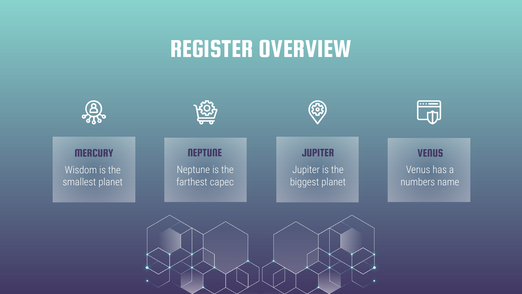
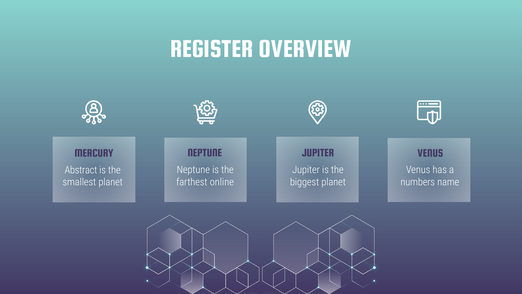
Wisdom: Wisdom -> Abstract (81, 170)
capec: capec -> online (222, 182)
